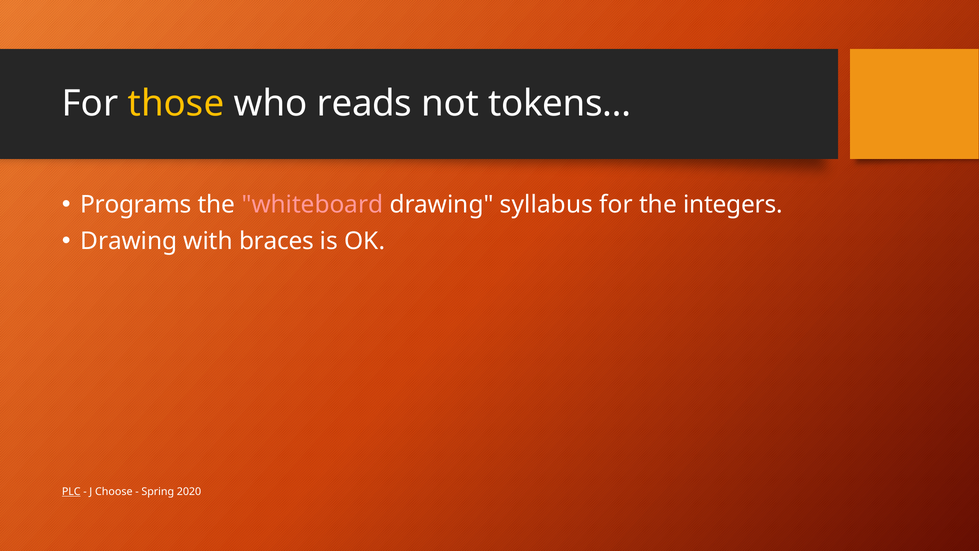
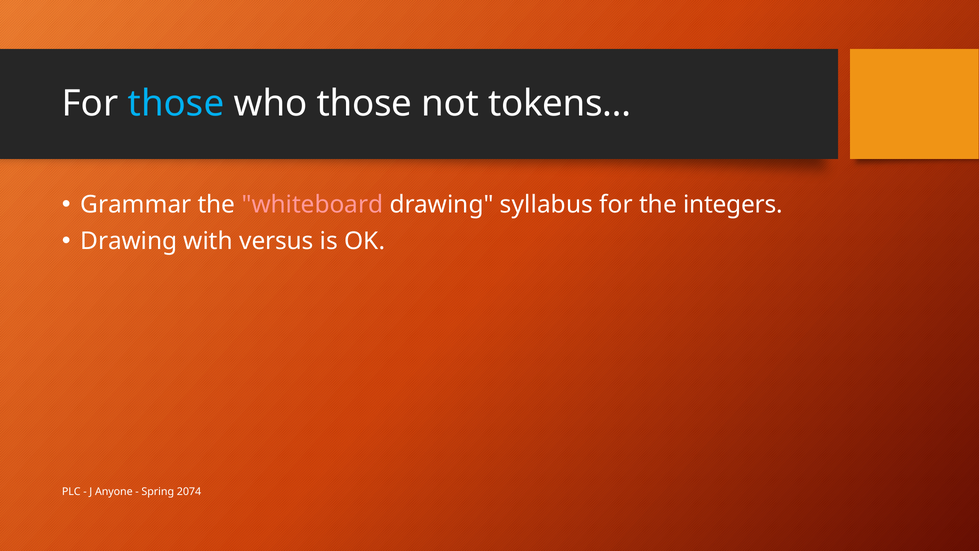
those colour: yellow -> light blue (176, 104)
who reads: reads -> those (364, 104)
Programs: Programs -> Grammar (136, 204)
braces: braces -> versus (276, 241)
PLC underline: present -> none (71, 491)
Choose: Choose -> Anyone (114, 491)
2020: 2020 -> 2074 (189, 491)
